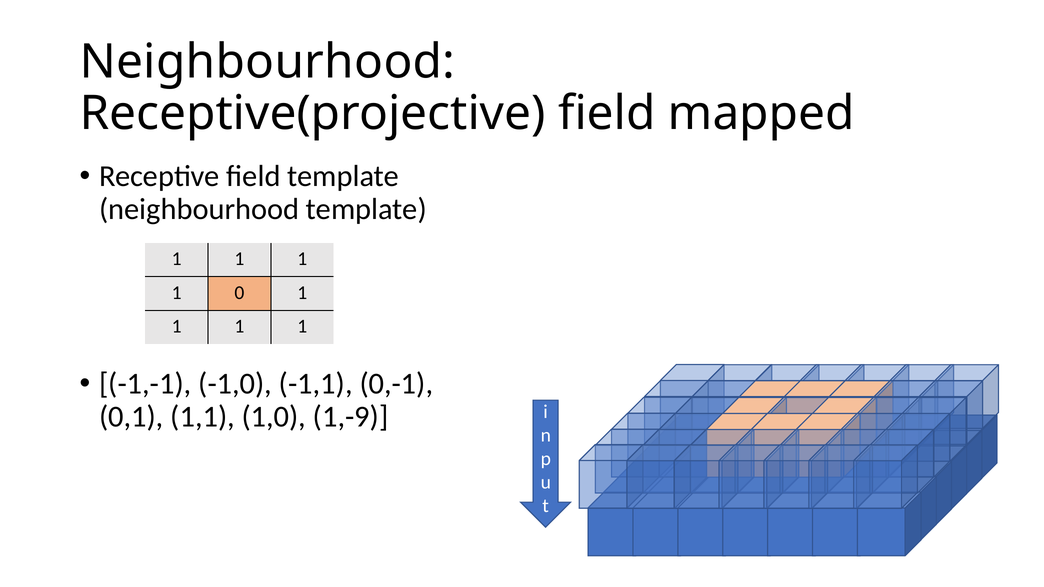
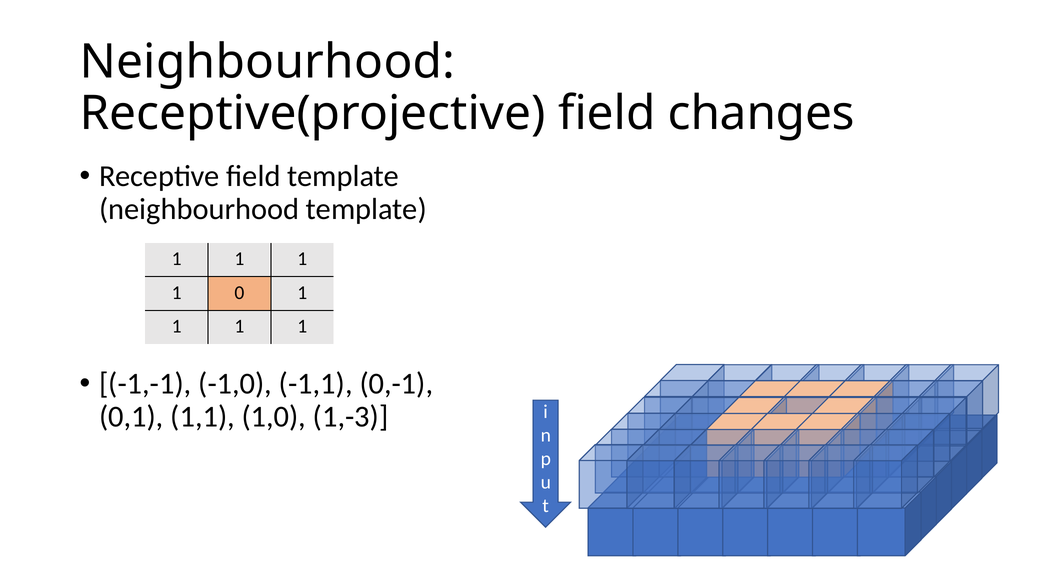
mapped: mapped -> changes (761, 114)
1,-9: 1,-9 -> 1,-3 (351, 417)
